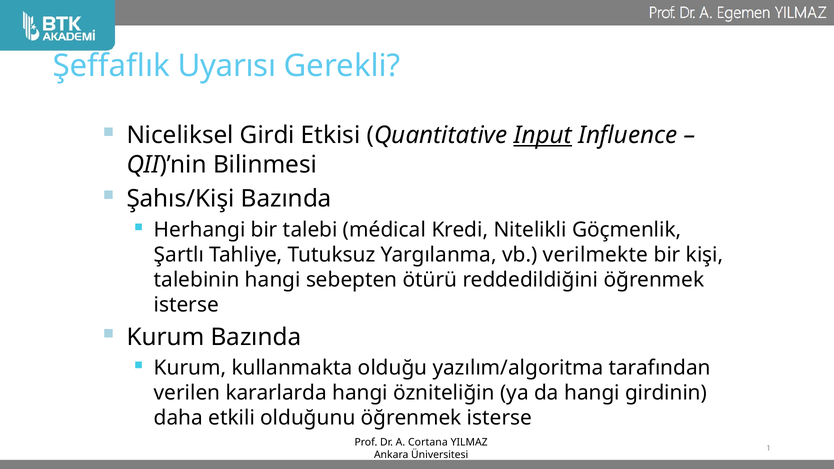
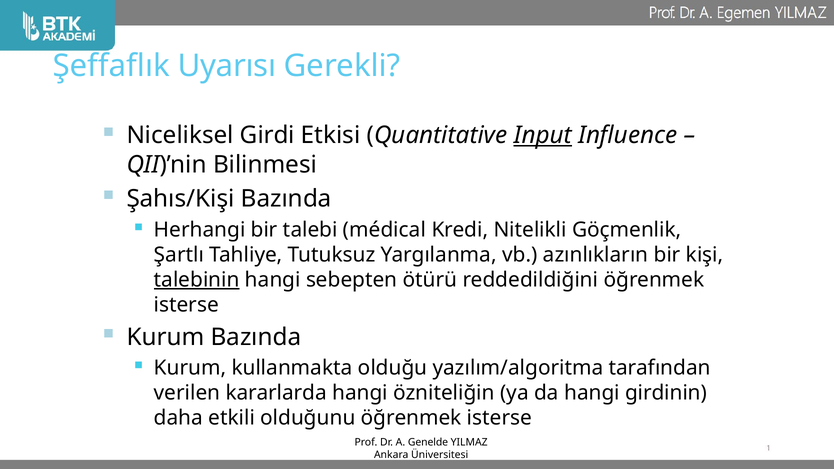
verilmekte: verilmekte -> azınlıkların (596, 255)
talebinin underline: none -> present (197, 280)
Cortana: Cortana -> Genelde (428, 443)
